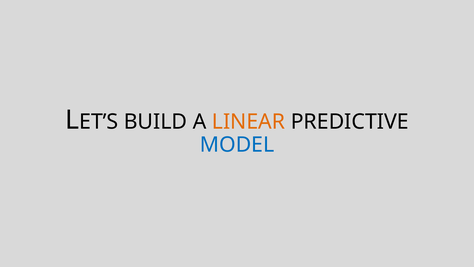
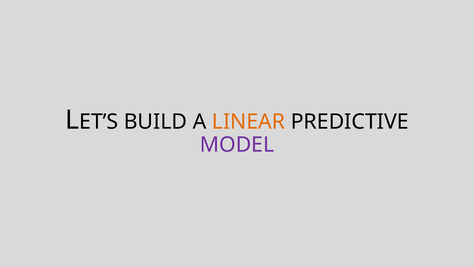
MODEL colour: blue -> purple (237, 145)
